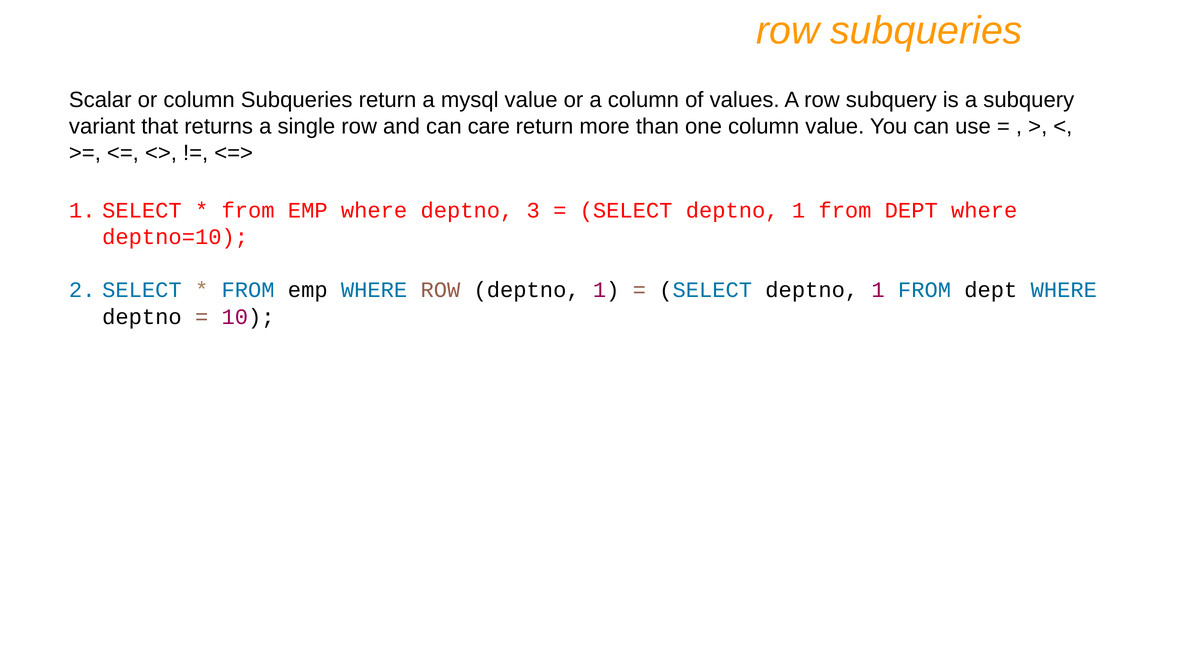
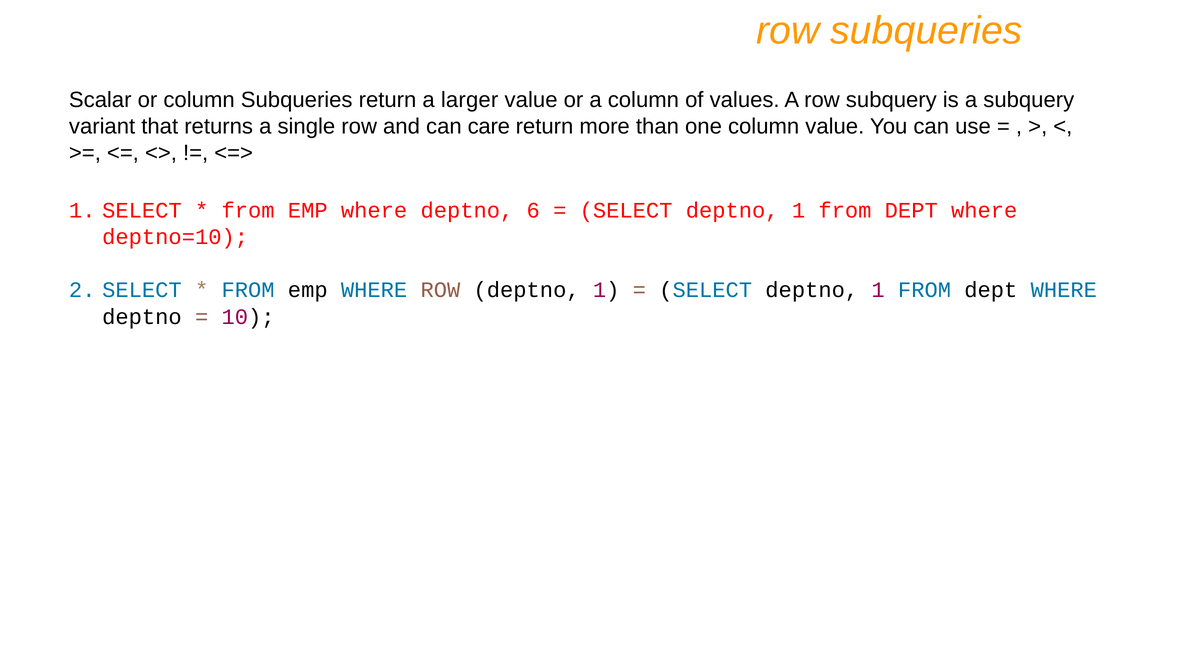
mysql: mysql -> larger (470, 100)
3: 3 -> 6 (533, 211)
